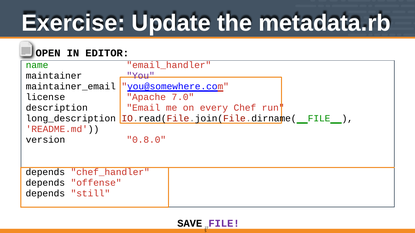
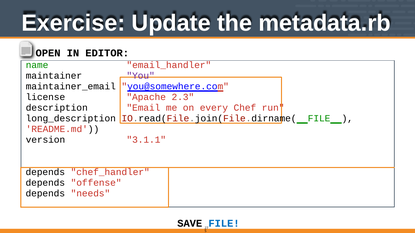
7.0: 7.0 -> 2.3 (183, 97)
0.8.0: 0.8.0 -> 3.1.1 (146, 140)
still: still -> needs (90, 194)
FILE colour: purple -> blue (224, 224)
